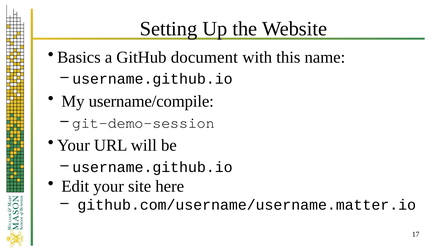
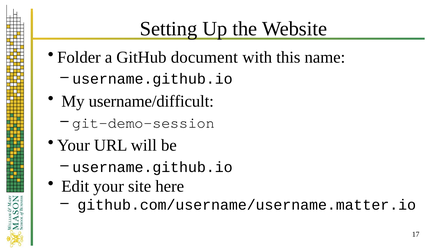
Basics: Basics -> Folder (79, 57)
username/compile: username/compile -> username/difficult (151, 101)
